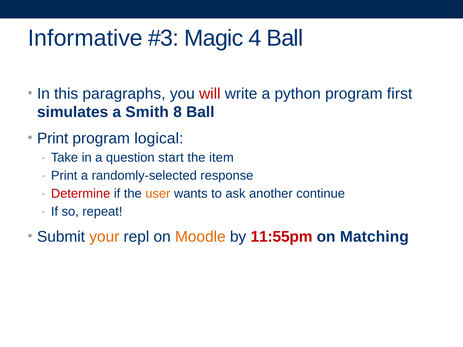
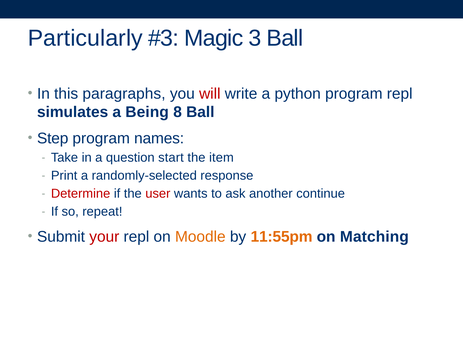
Informative: Informative -> Particularly (85, 38)
4: 4 -> 3 (255, 38)
program first: first -> repl (400, 94)
Smith: Smith -> Being (147, 112)
Print: Print -> Step (53, 138)
logical: logical -> names (159, 138)
user colour: orange -> red (158, 194)
your colour: orange -> red (104, 237)
11:55pm colour: red -> orange (282, 237)
